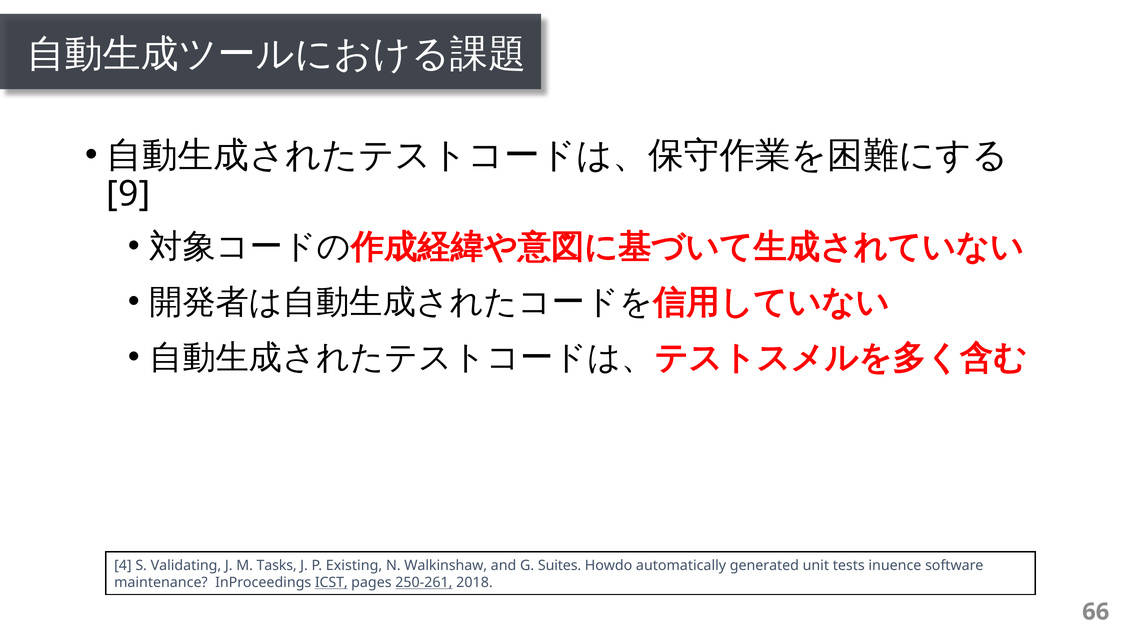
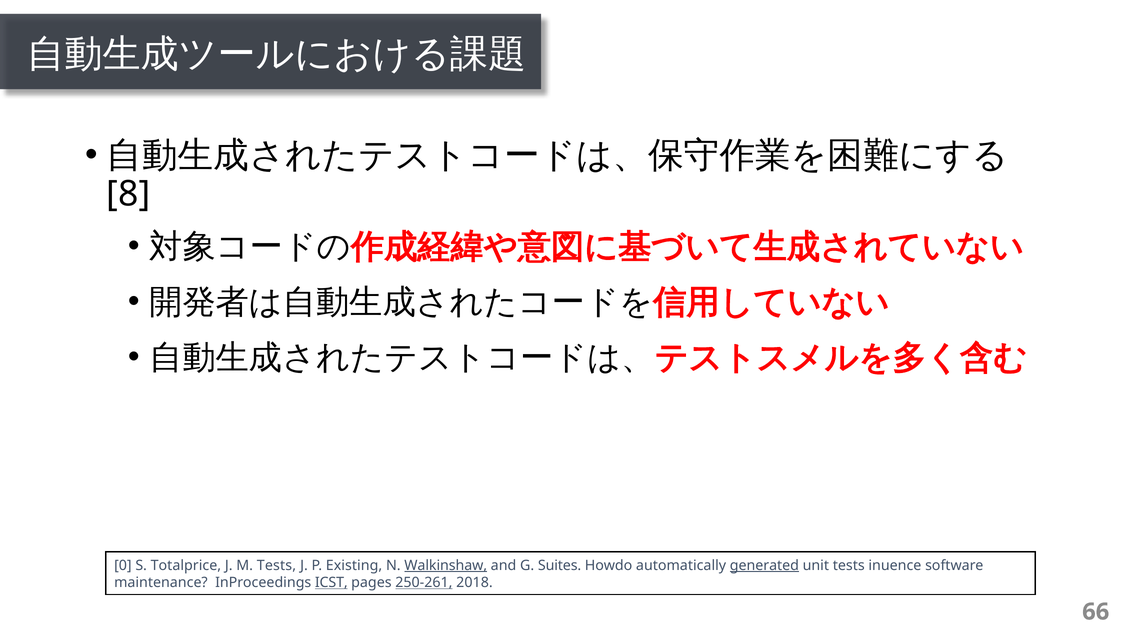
9: 9 -> 8 (128, 194)
4: 4 -> 0 (123, 565)
Validating: Validating -> Totalprice (186, 565)
M Tasks: Tasks -> Tests (277, 565)
Walkinshaw underline: none -> present (446, 565)
generated underline: none -> present (764, 565)
